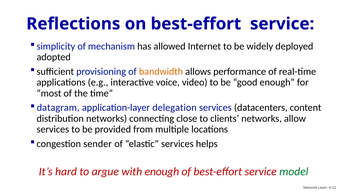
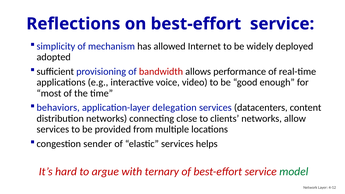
bandwidth colour: orange -> red (161, 72)
datagram: datagram -> behaviors (58, 108)
with enough: enough -> ternary (162, 172)
